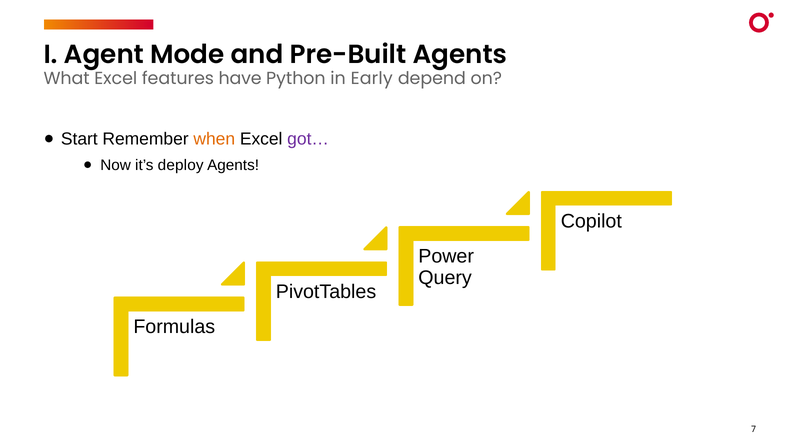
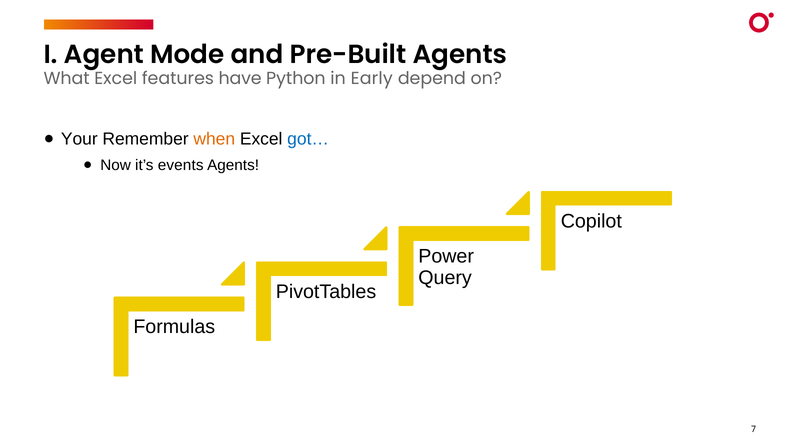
Start: Start -> Your (79, 139)
got… colour: purple -> blue (308, 139)
deploy: deploy -> events (181, 165)
